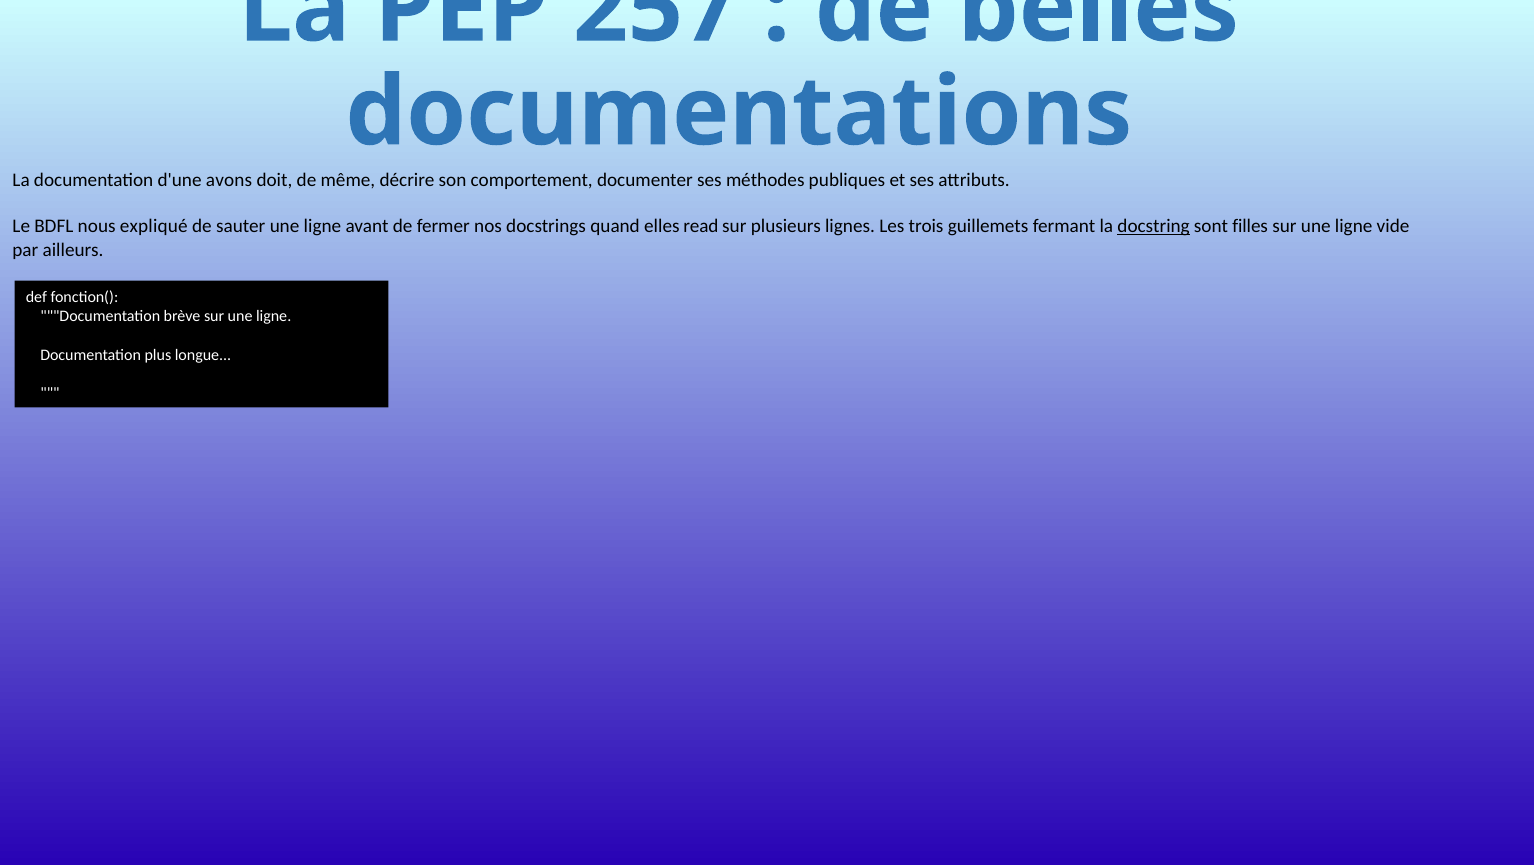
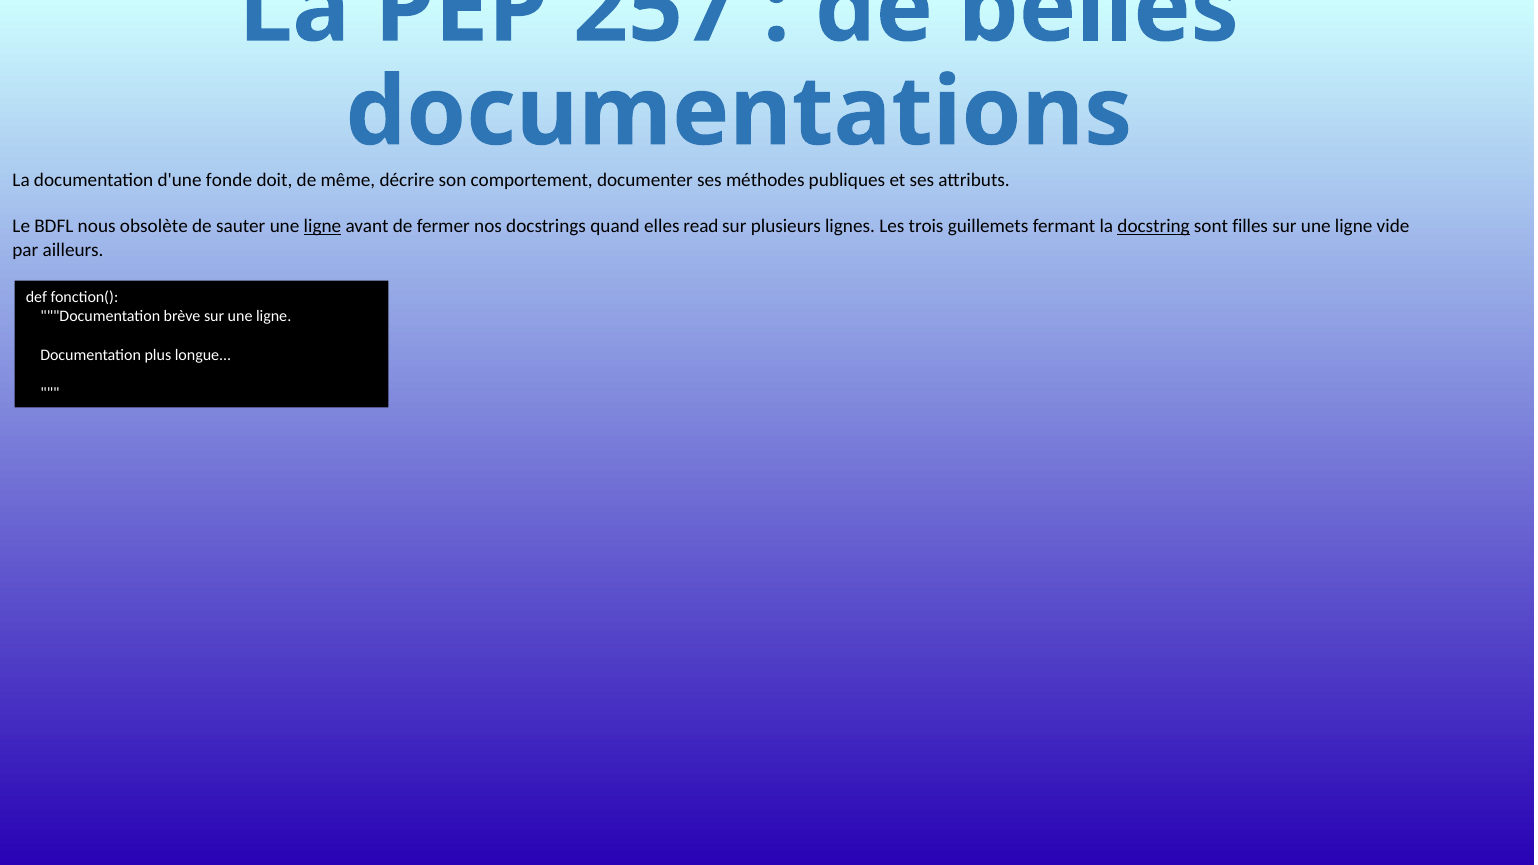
avons: avons -> fonde (229, 180)
expliqué: expliqué -> obsolète (154, 227)
ligne underline: none -> present (322, 227)
